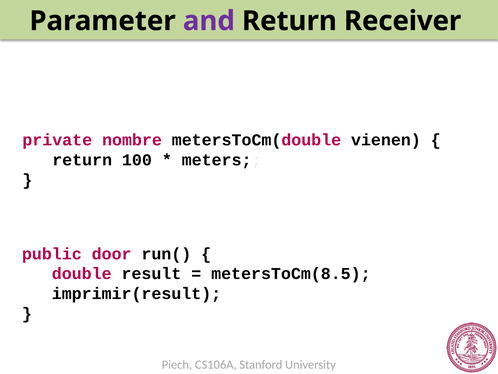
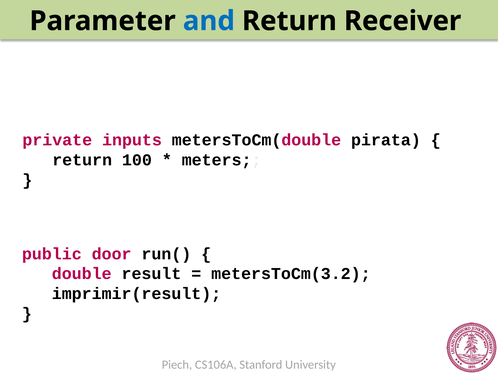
and colour: purple -> blue (209, 21)
nombre: nombre -> inputs (132, 140)
vienen: vienen -> pirata (386, 140)
metersToCm(8.5: metersToCm(8.5 -> metersToCm(3.2 (291, 273)
